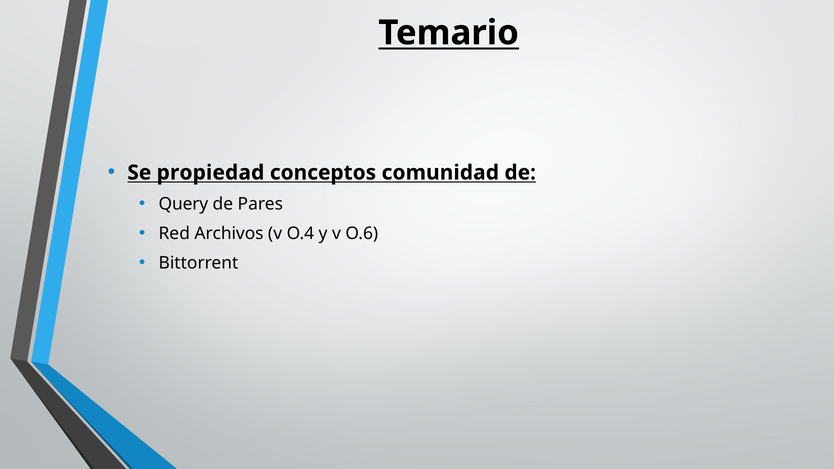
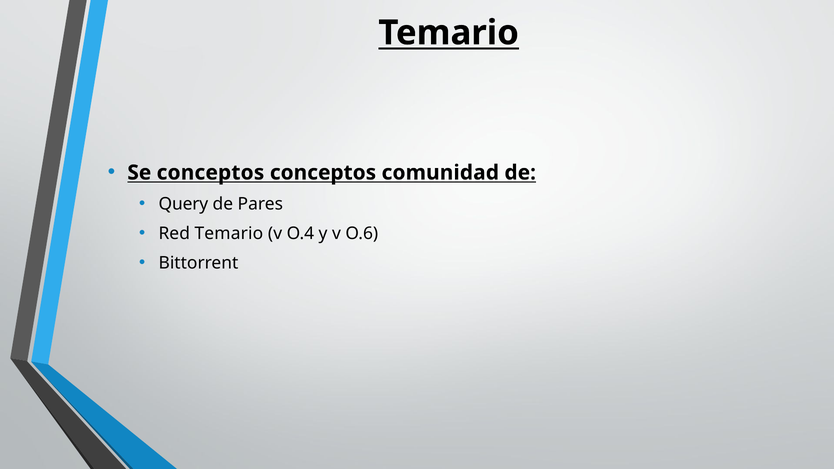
Se propiedad: propiedad -> conceptos (210, 173)
Red Archivos: Archivos -> Temario (229, 234)
